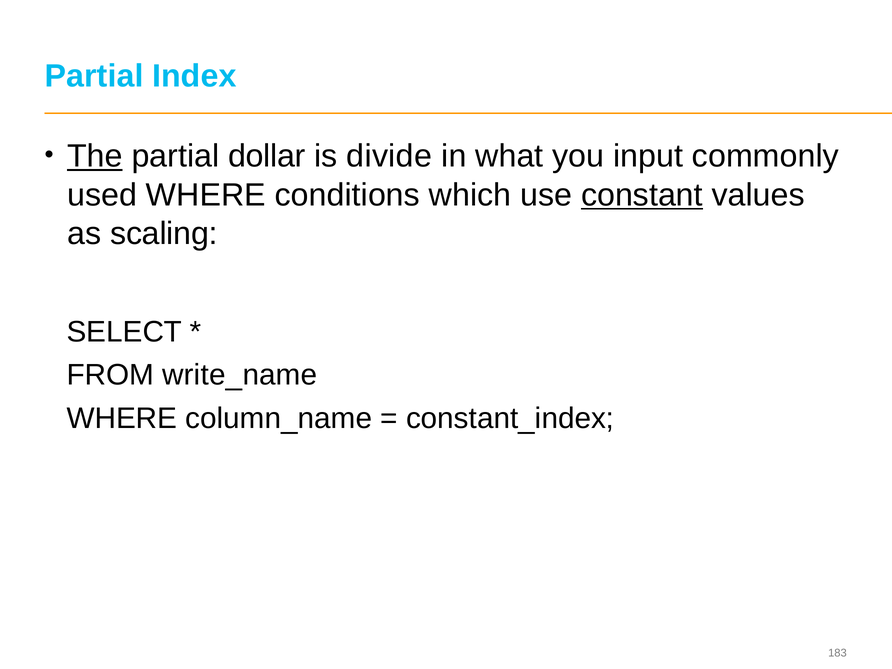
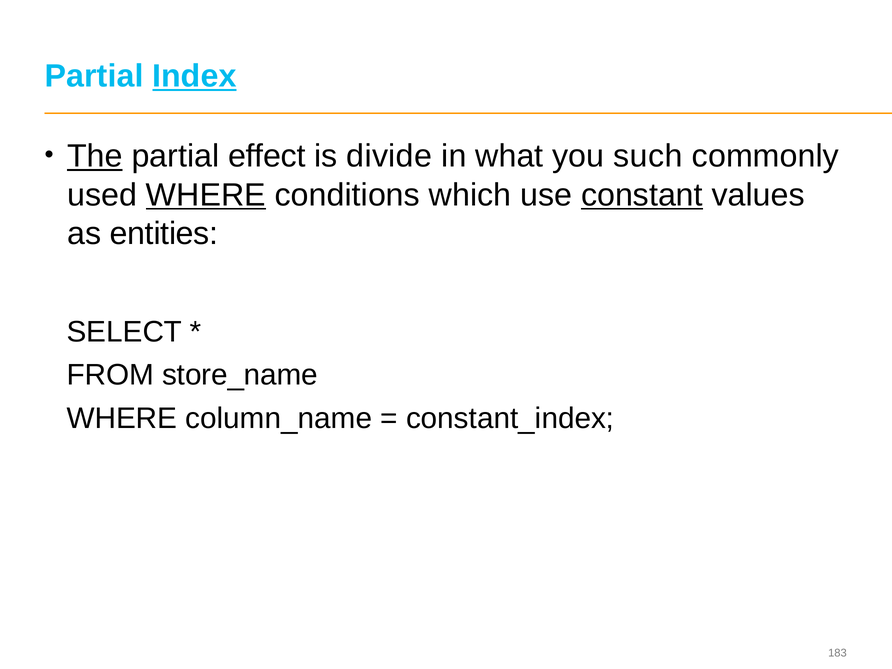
Index underline: none -> present (194, 76)
dollar: dollar -> effect (267, 156)
input: input -> such (648, 156)
WHERE underline: none -> present (206, 195)
scaling: scaling -> entities (164, 234)
write_name: write_name -> store_name (240, 375)
